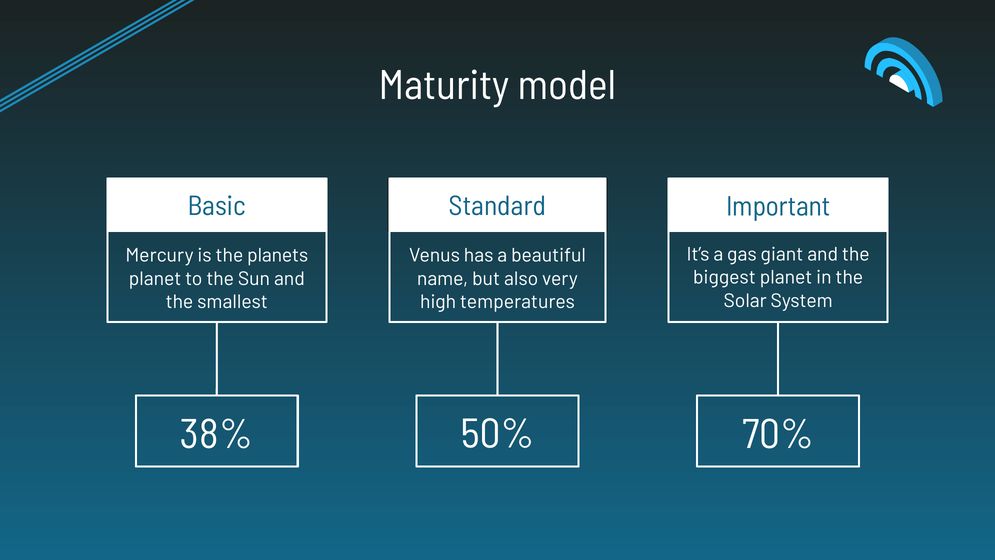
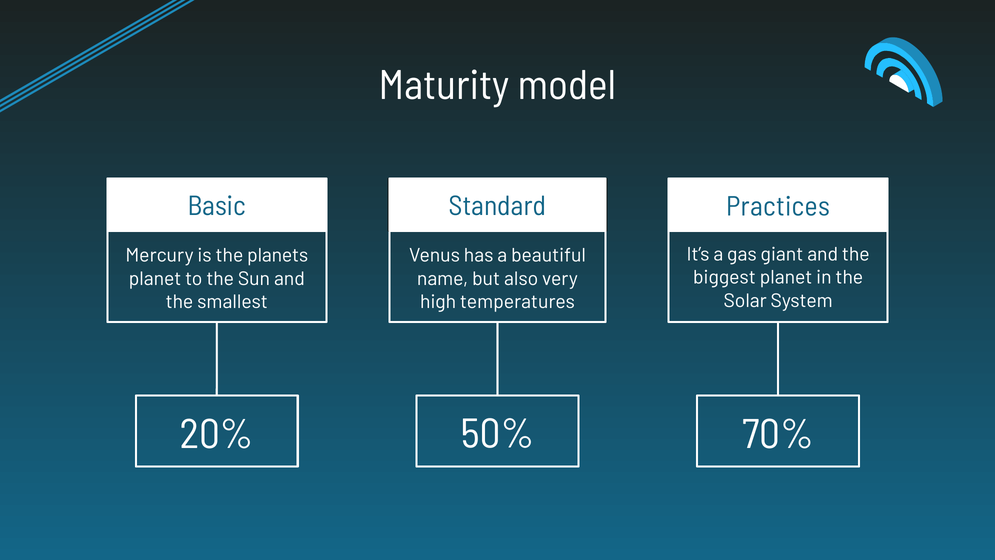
Important: Important -> Practices (778, 206)
38%: 38% -> 20% (217, 434)
